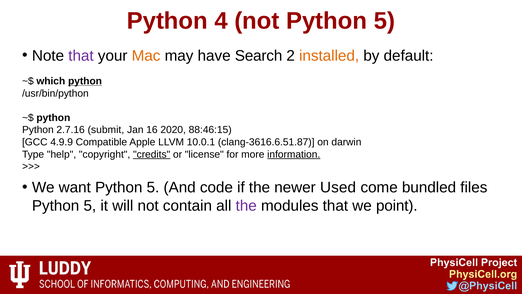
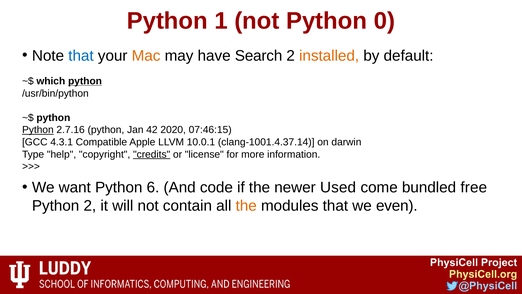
4: 4 -> 1 (221, 21)
not Python 5: 5 -> 0 (384, 21)
that colour: purple -> blue (81, 56)
Python underline: none -> present (38, 130)
2.7.16 submit: submit -> python (106, 130)
16: 16 -> 42 (152, 130)
88:46:15: 88:46:15 -> 07:46:15 (210, 130)
4.9.9: 4.9.9 -> 4.3.1 (62, 142)
clang-3616.6.51.87: clang-3616.6.51.87 -> clang-1001.4.37.14 (266, 142)
information underline: present -> none (294, 154)
want Python 5: 5 -> 6 (153, 187)
files: files -> free (474, 187)
5: 5 -> 2 (90, 206)
the colour: purple -> orange (246, 206)
point: point -> even (397, 206)
